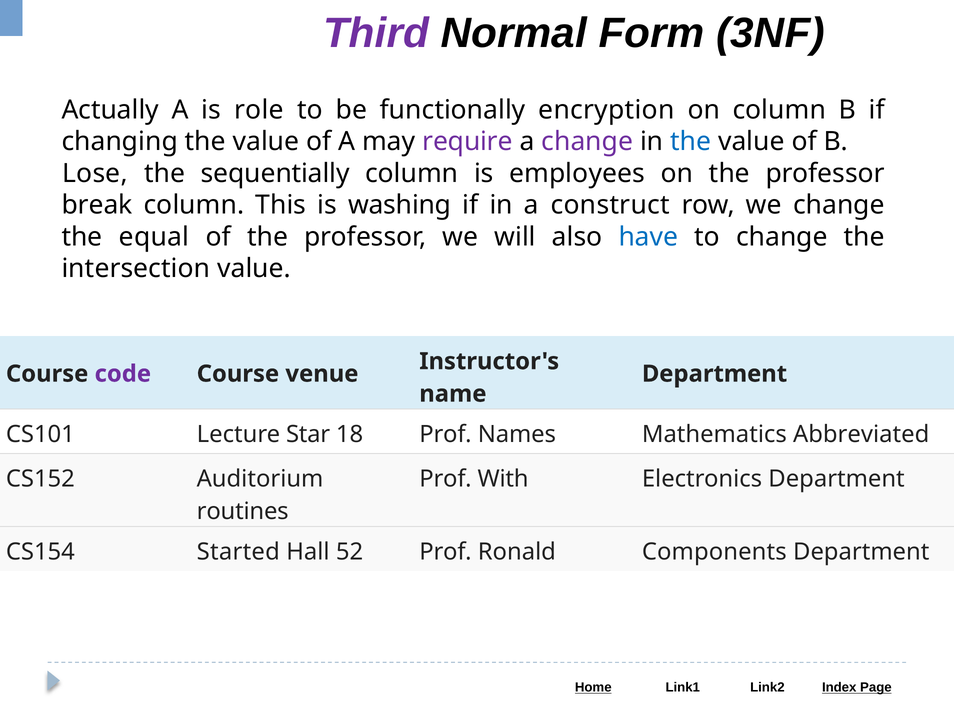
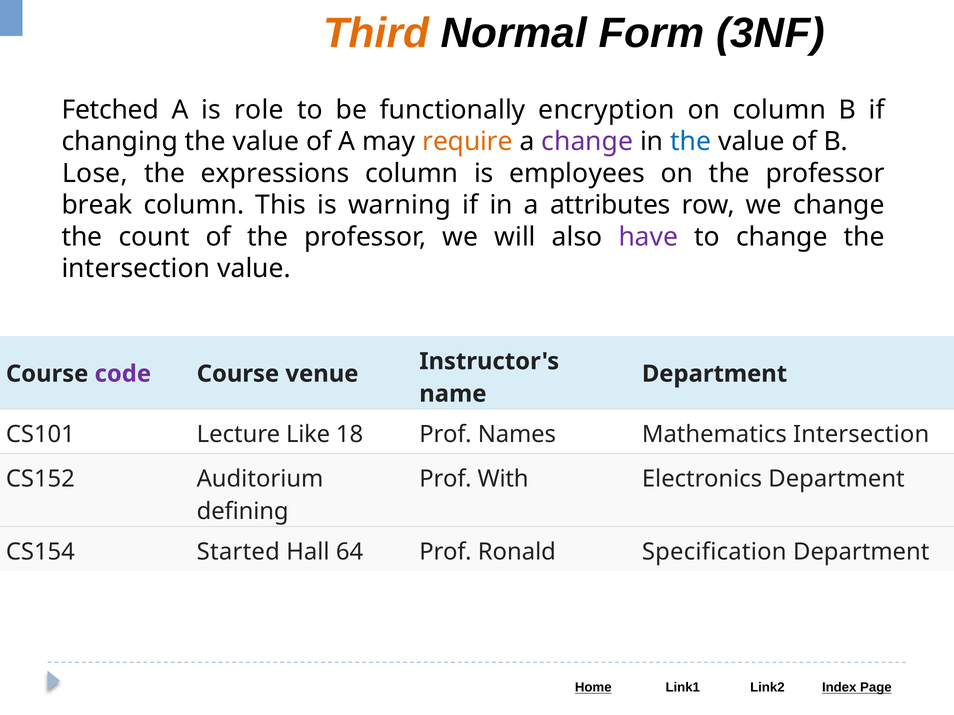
Third colour: purple -> orange (376, 33)
Actually: Actually -> Fetched (110, 110)
require colour: purple -> orange (468, 142)
sequentially: sequentially -> expressions (275, 173)
washing: washing -> warning (400, 205)
construct: construct -> attributes (610, 205)
equal: equal -> count (154, 237)
have colour: blue -> purple (648, 237)
Star: Star -> Like (308, 435)
Mathematics Abbreviated: Abbreviated -> Intersection (861, 435)
routines: routines -> defining (243, 512)
52: 52 -> 64 (350, 552)
Components: Components -> Specification (714, 552)
